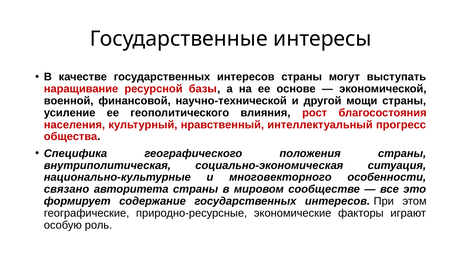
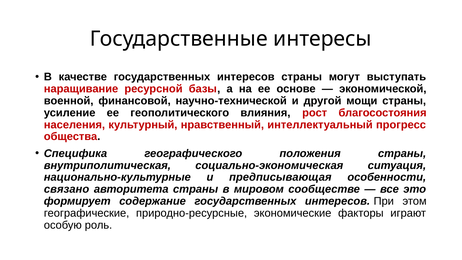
многовекторного: многовекторного -> предписывающая (280, 177)
